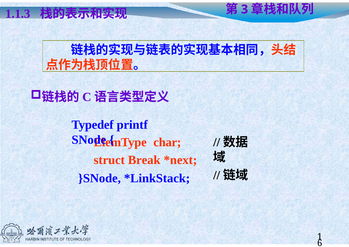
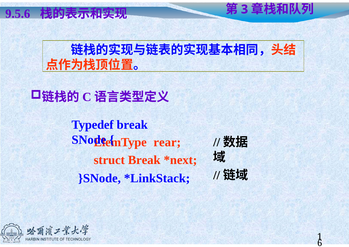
1.1.3: 1.1.3 -> 9.5.6 (18, 14)
Typedef printf: printf -> break (132, 125)
char: char -> rear (167, 142)
